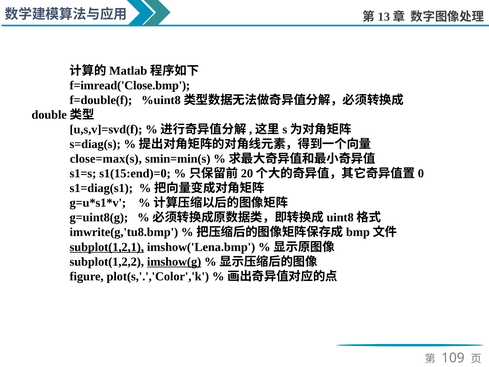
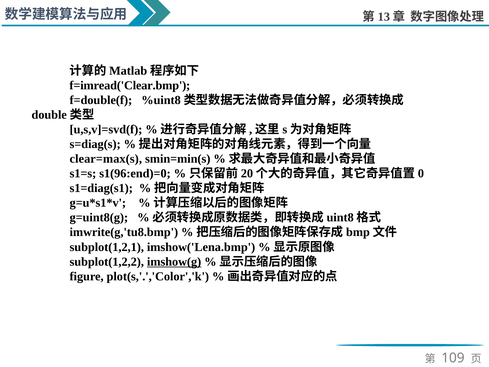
f=imread('Close.bmp: f=imread('Close.bmp -> f=imread('Clear.bmp (130, 85)
close=max(s: close=max(s -> clear=max(s (106, 159)
s1(15:end)=0: s1(15:end)=0 -> s1(96:end)=0 (135, 173)
subplot(1,2,1 underline: present -> none (107, 247)
